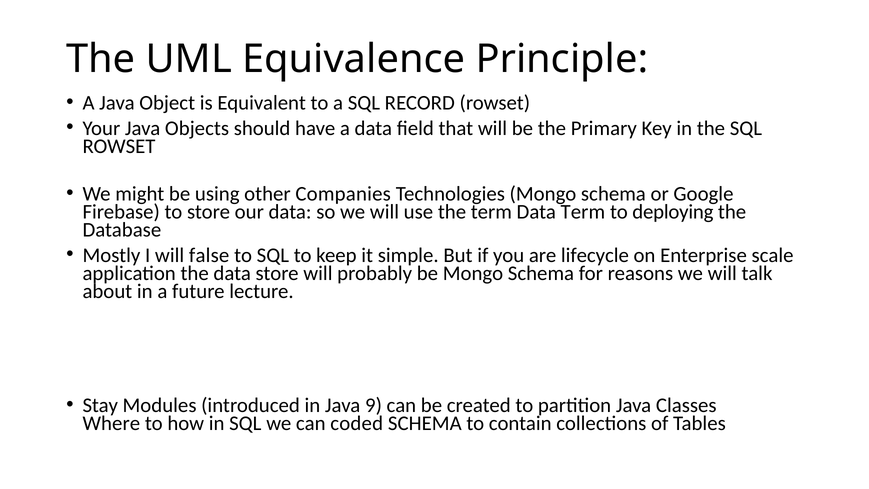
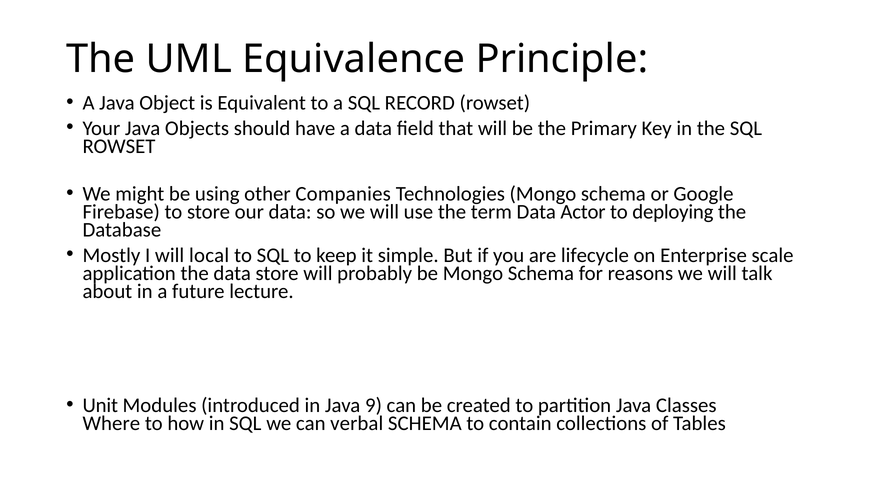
Data Term: Term -> Actor (583, 212)
false: false -> local (209, 255)
Stay: Stay -> Unit (100, 405)
coded: coded -> verbal (357, 423)
